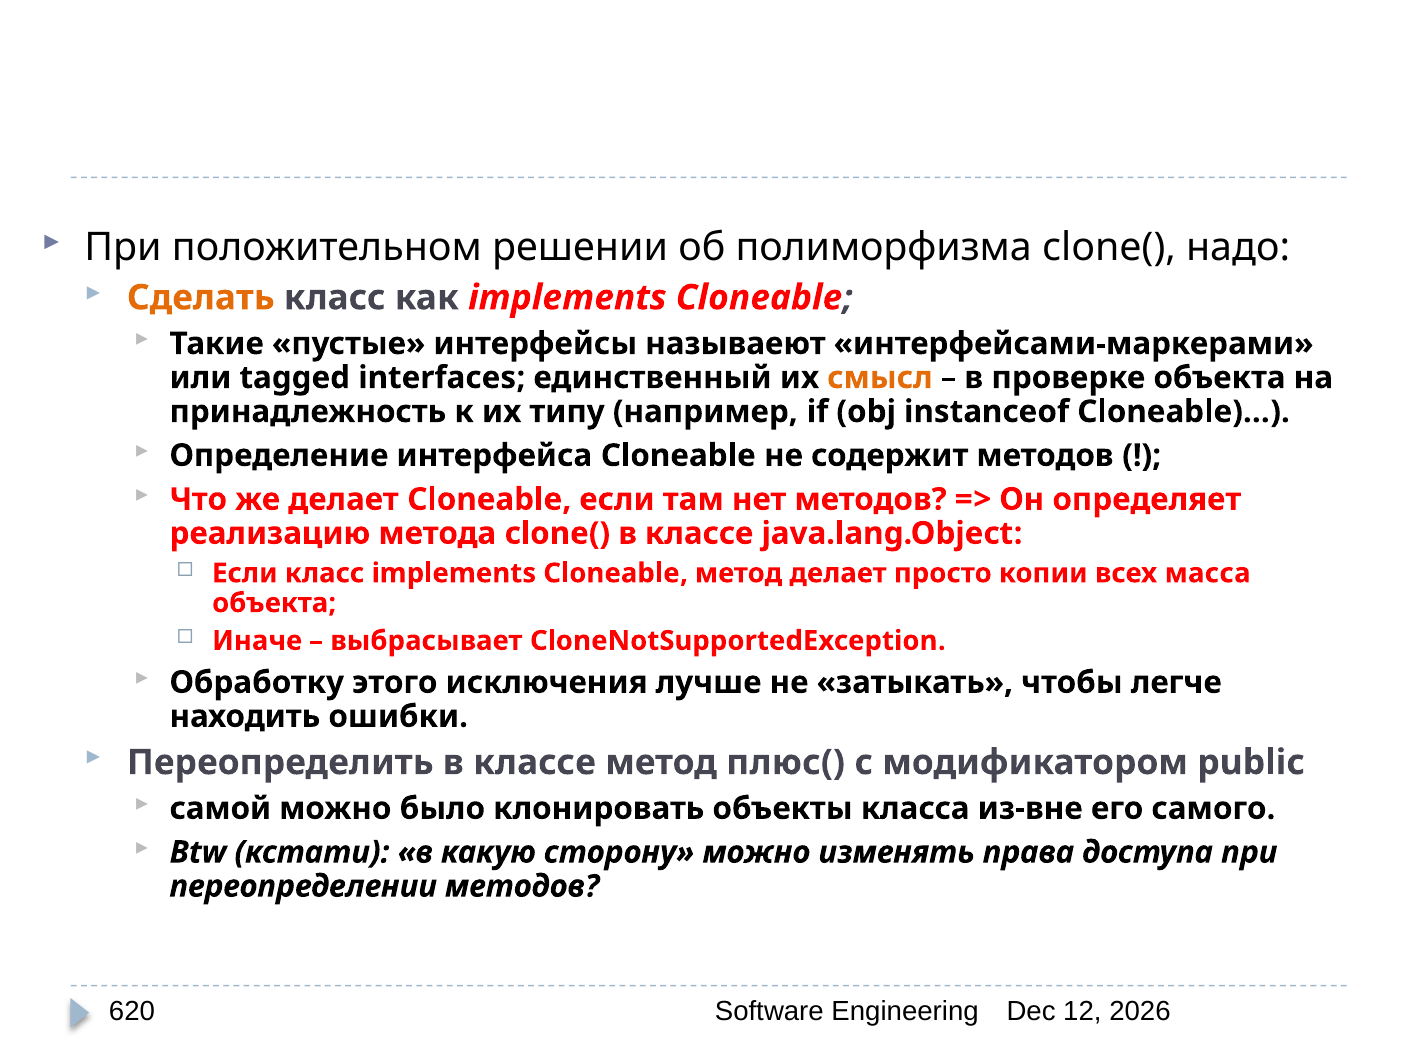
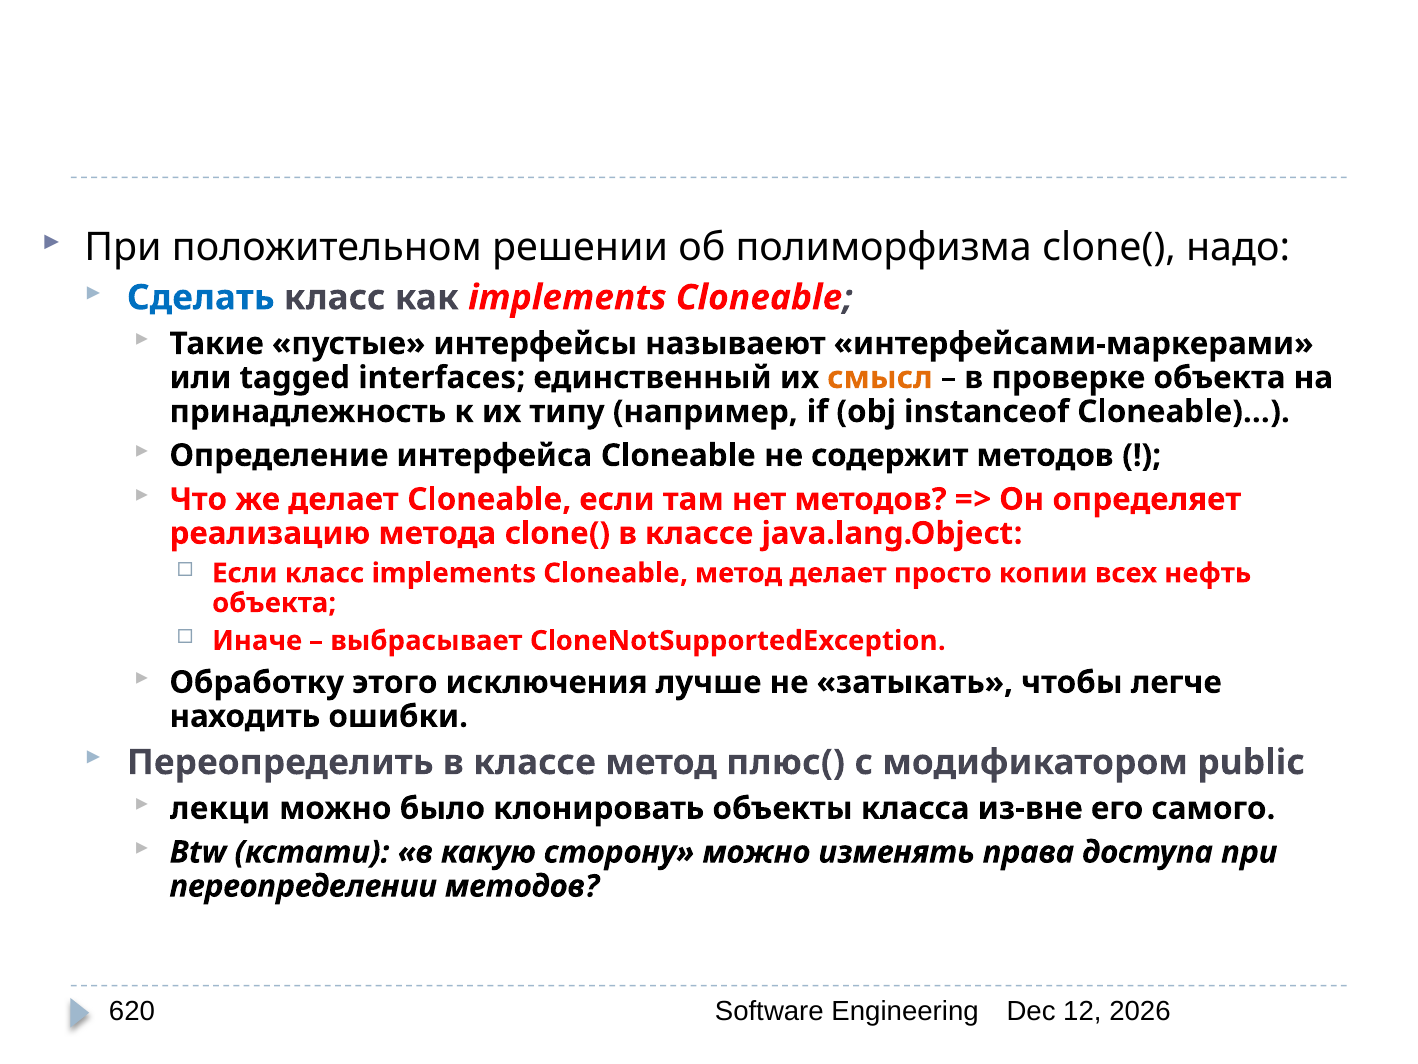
Сделать colour: orange -> blue (201, 298)
масса: масса -> нефть (1208, 573)
самой: самой -> лекци (220, 808)
